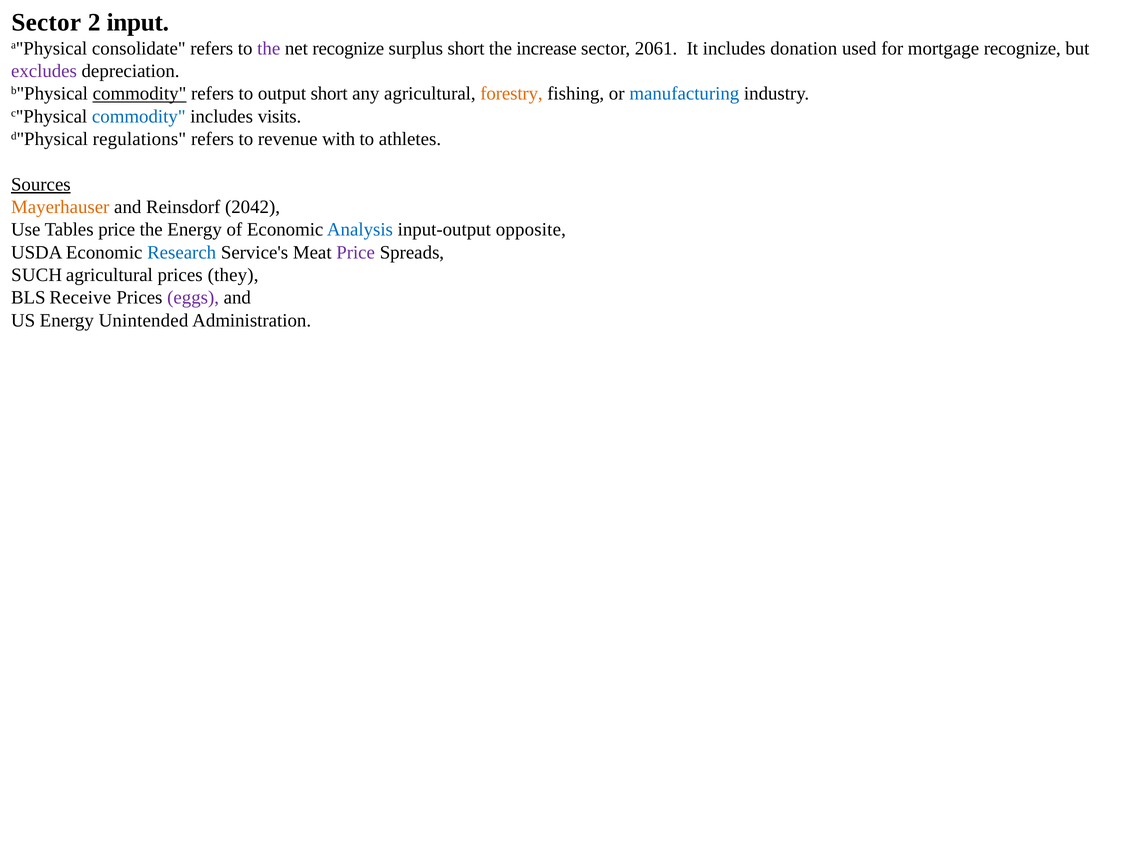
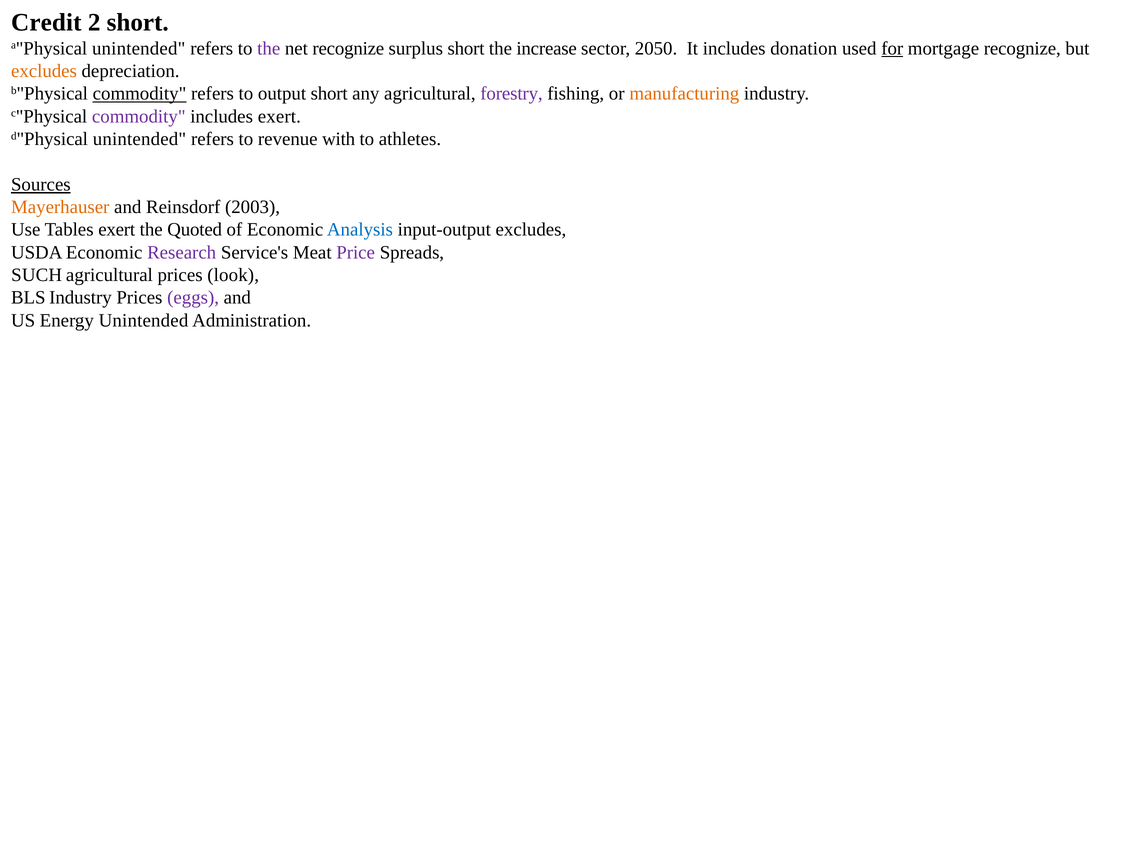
Sector: Sector -> Credit (46, 22)
2 input: input -> short (138, 22)
a"Physical consolidate: consolidate -> unintended (139, 48)
2061: 2061 -> 2050 (656, 48)
for underline: none -> present (892, 48)
excludes colour: purple -> orange (44, 71)
forestry colour: orange -> purple (512, 94)
manufacturing colour: blue -> orange (684, 94)
commodity colour: blue -> purple (139, 116)
includes visits: visits -> exert (279, 116)
d"Physical regulations: regulations -> unintended (139, 139)
2042: 2042 -> 2003 (253, 207)
Tables price: price -> exert (117, 230)
the Energy: Energy -> Quoted (195, 230)
input-output opposite: opposite -> excludes (531, 230)
Research colour: blue -> purple (182, 252)
they: they -> look (233, 275)
BLS Receive: Receive -> Industry (80, 298)
